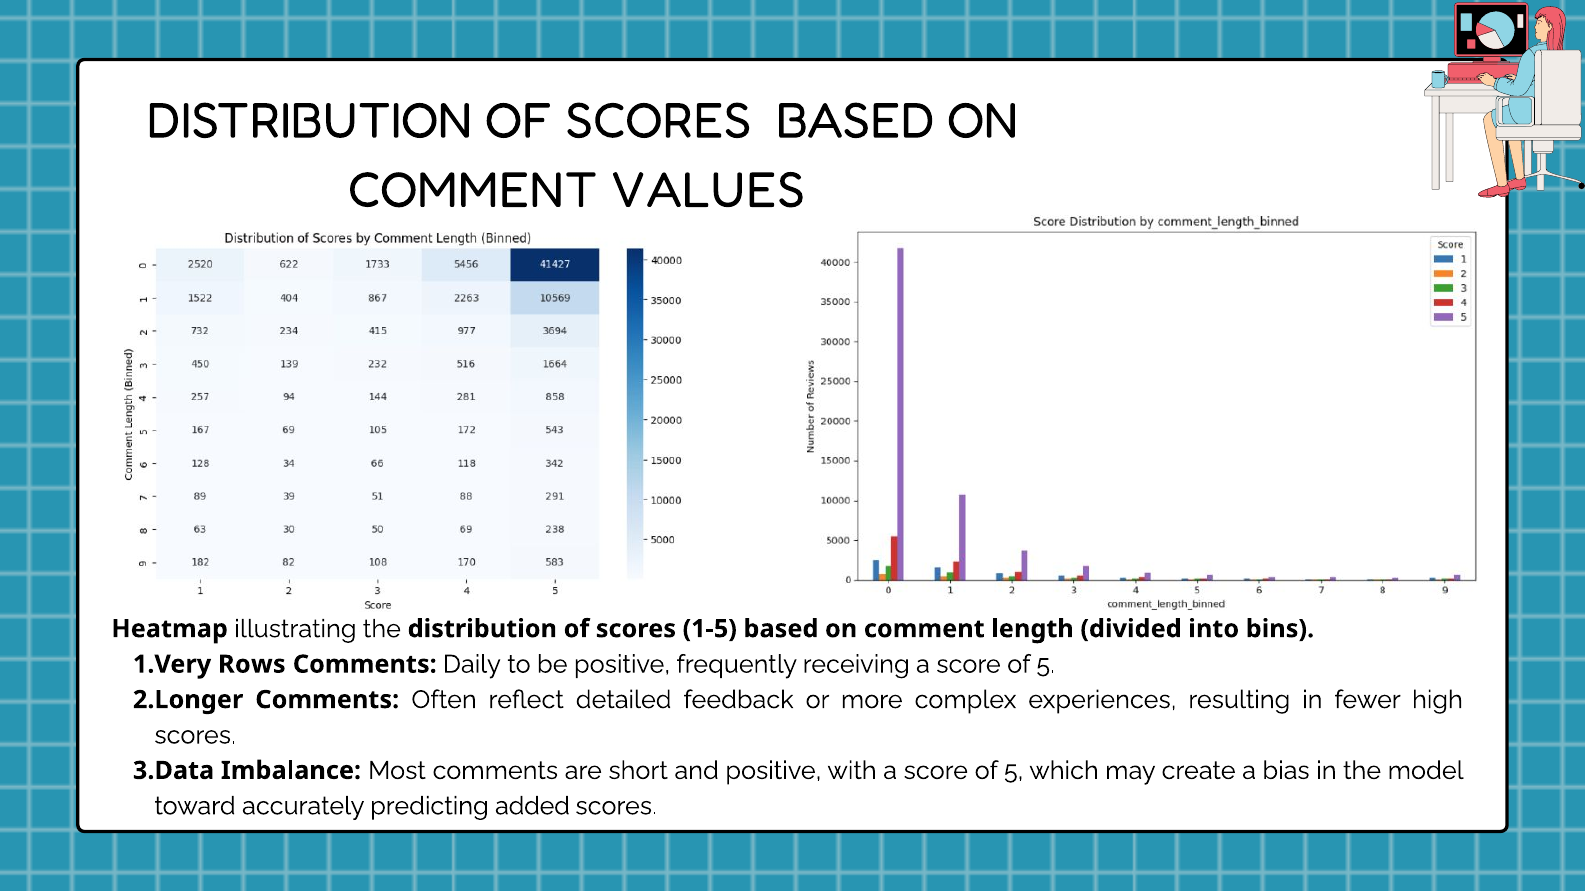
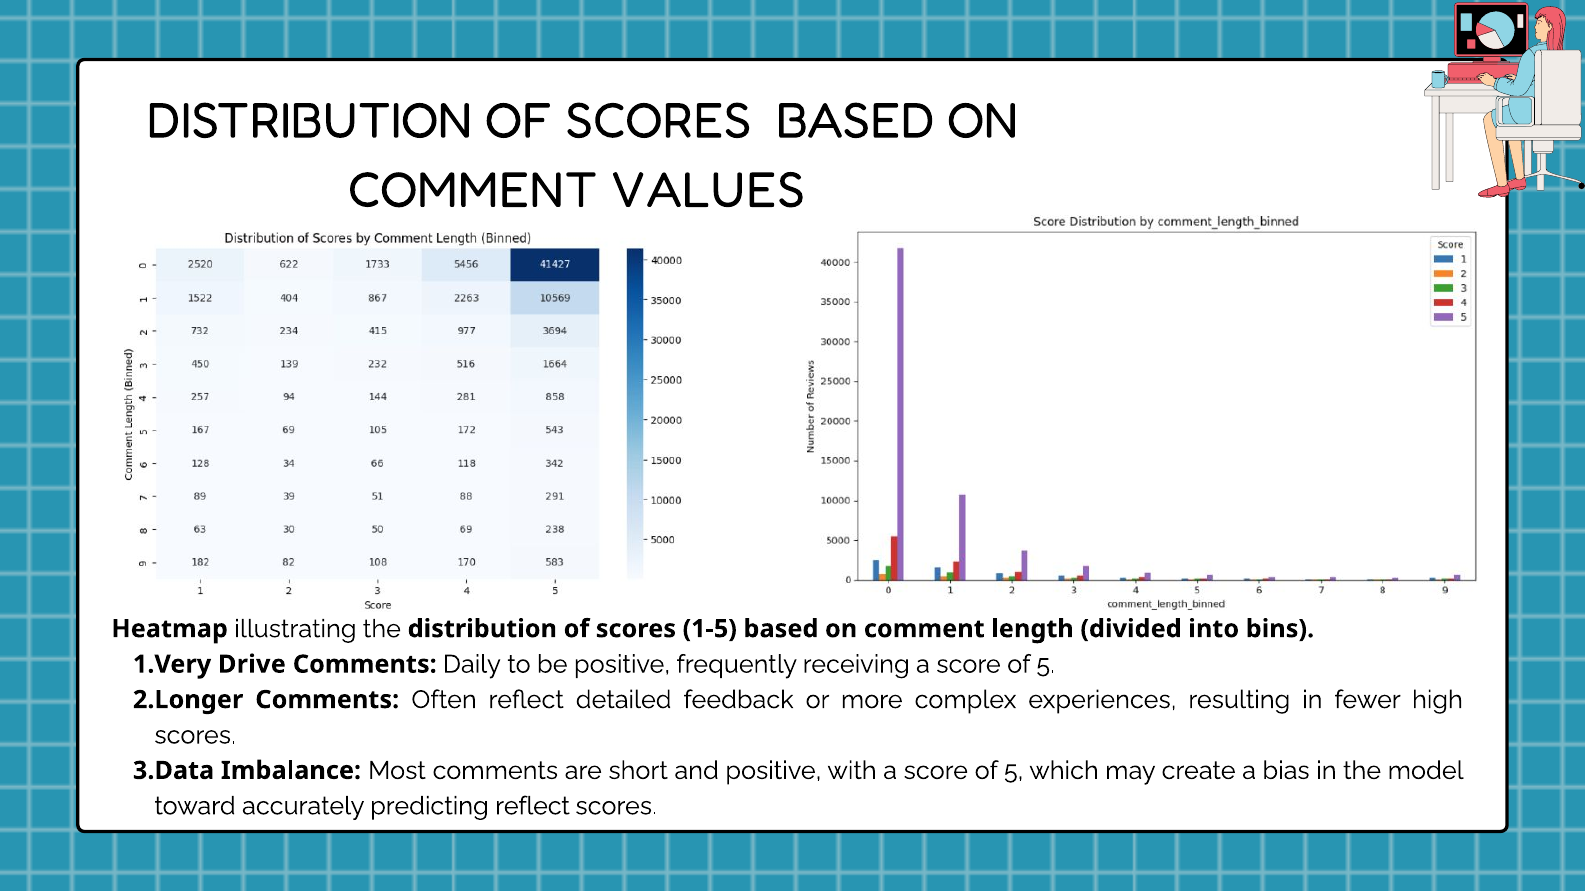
Rows: Rows -> Drive (252, 665)
predicting added: added -> reflect (532, 807)
